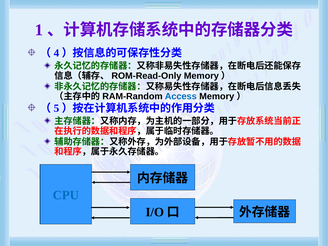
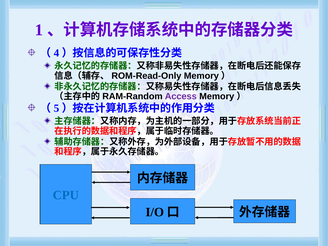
Access colour: blue -> purple (181, 96)
